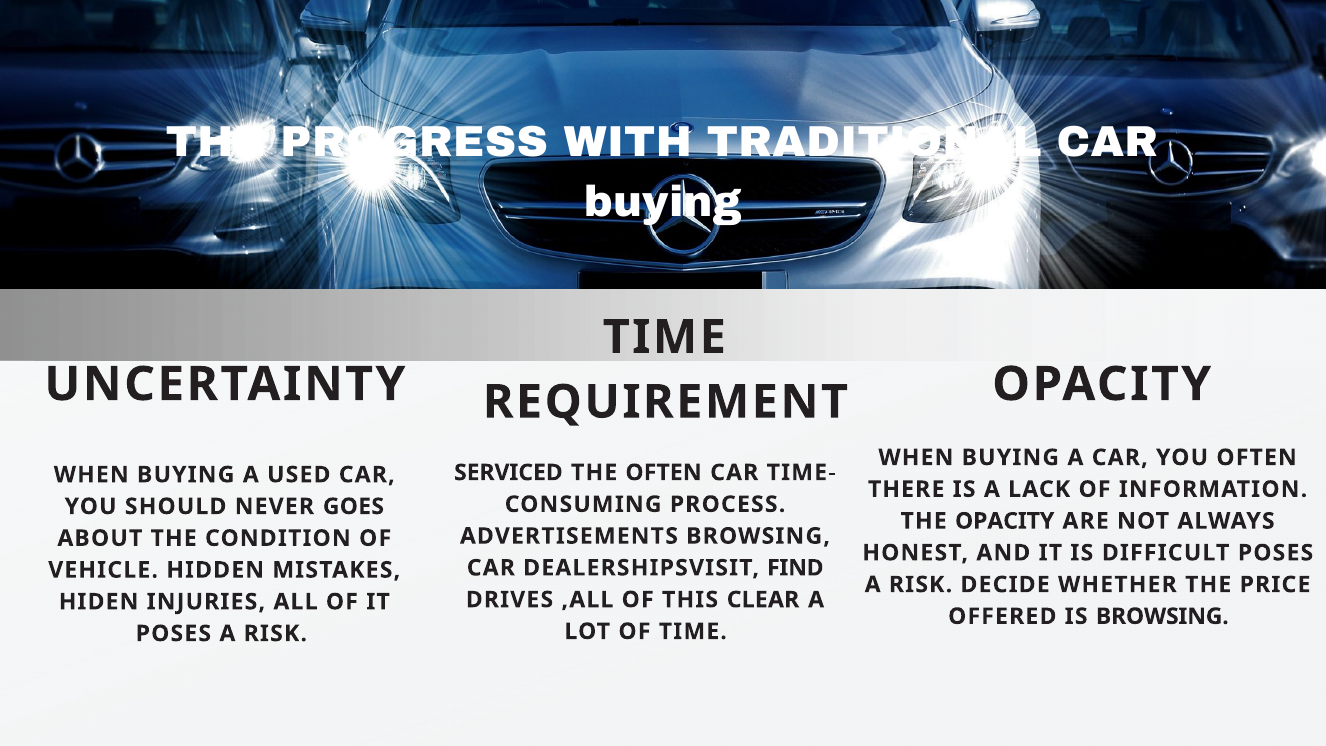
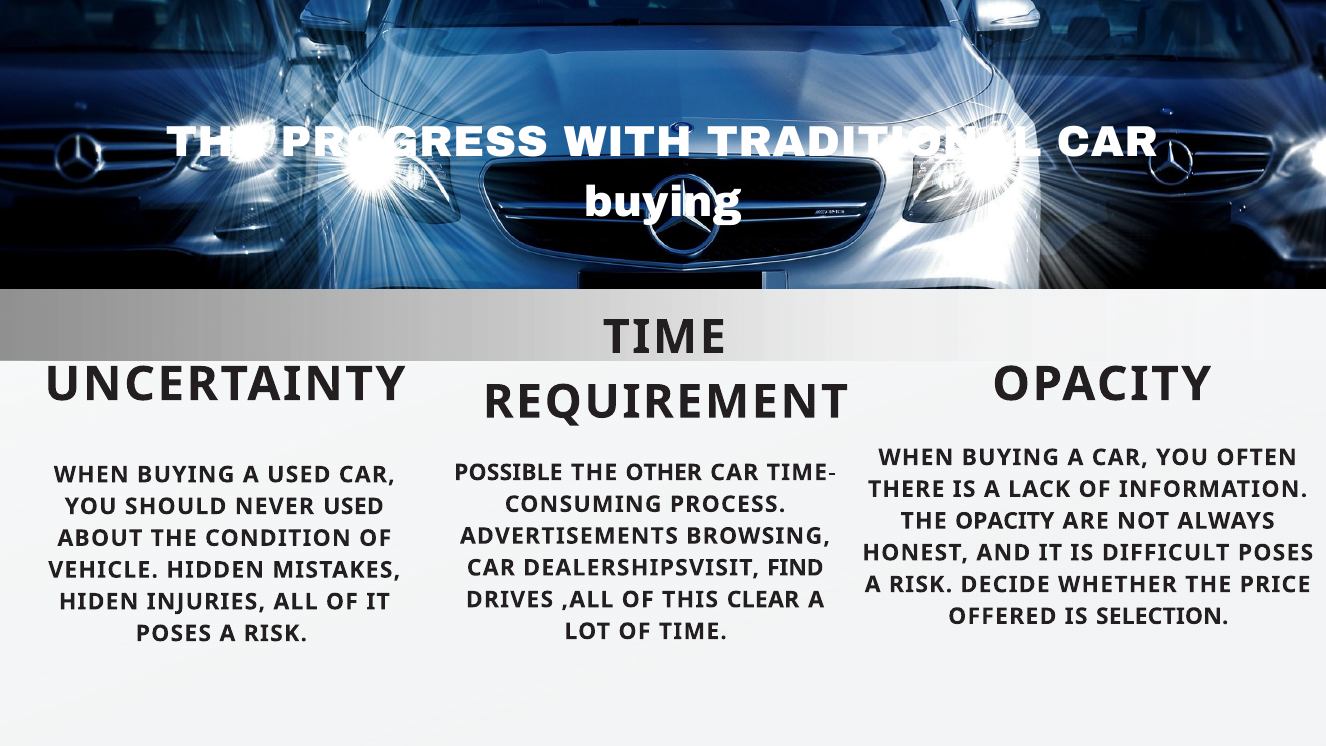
SERVICED: SERVICED -> POSSIBLE (508, 473)
THE OFTEN: OFTEN -> OTHER (664, 473)
NEVER GOES: GOES -> USED (353, 506)
IS BROWSING: BROWSING -> SELECTION (1162, 616)
